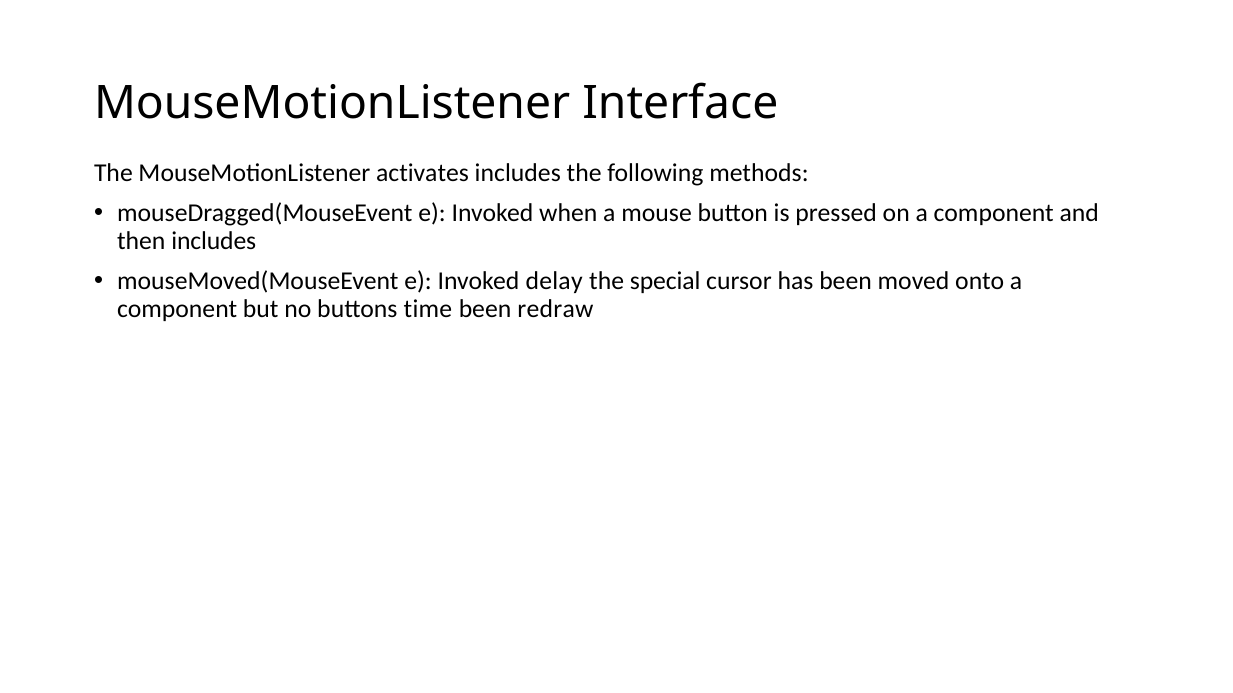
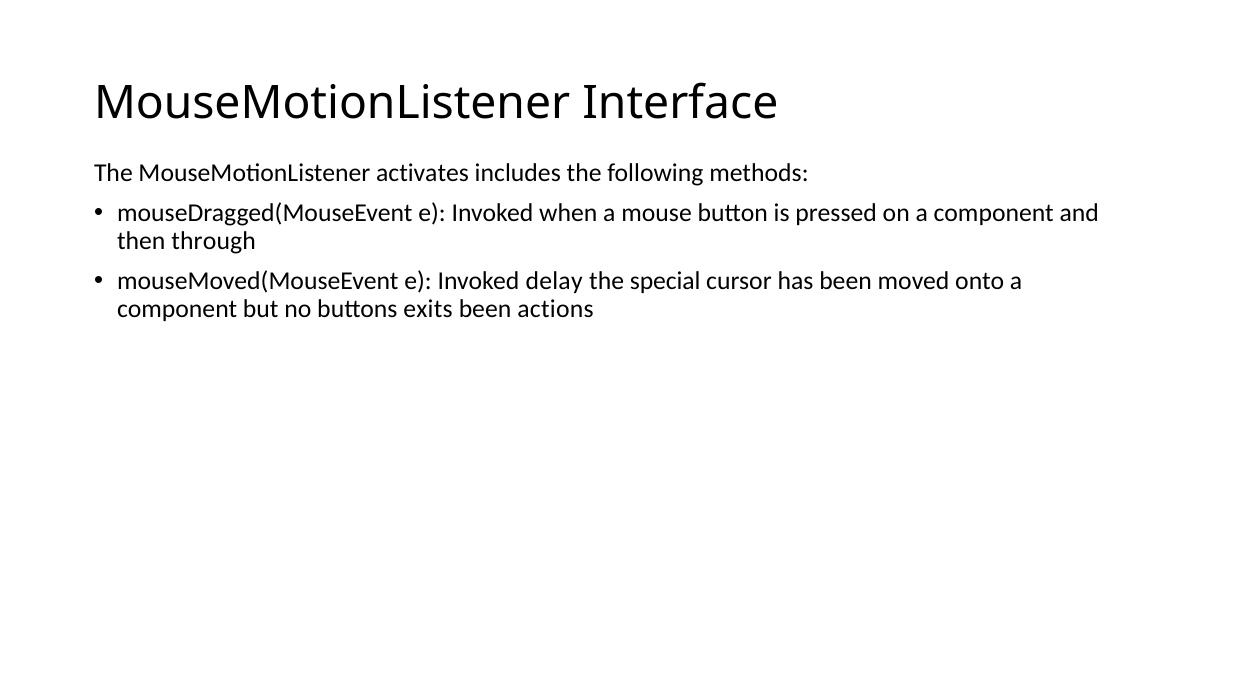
then includes: includes -> through (214, 241)
time: time -> exits (428, 309)
redraw: redraw -> actions (556, 309)
